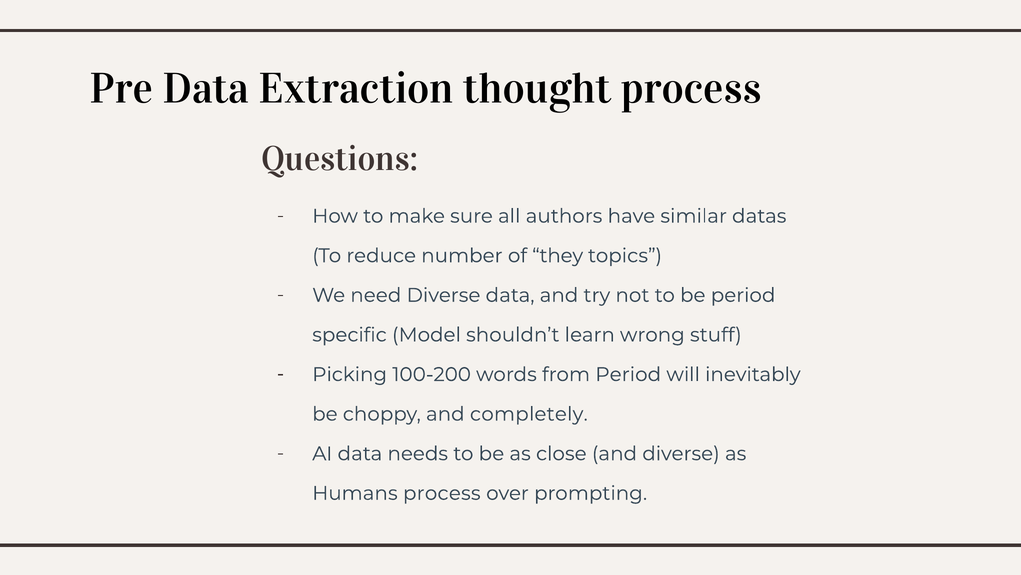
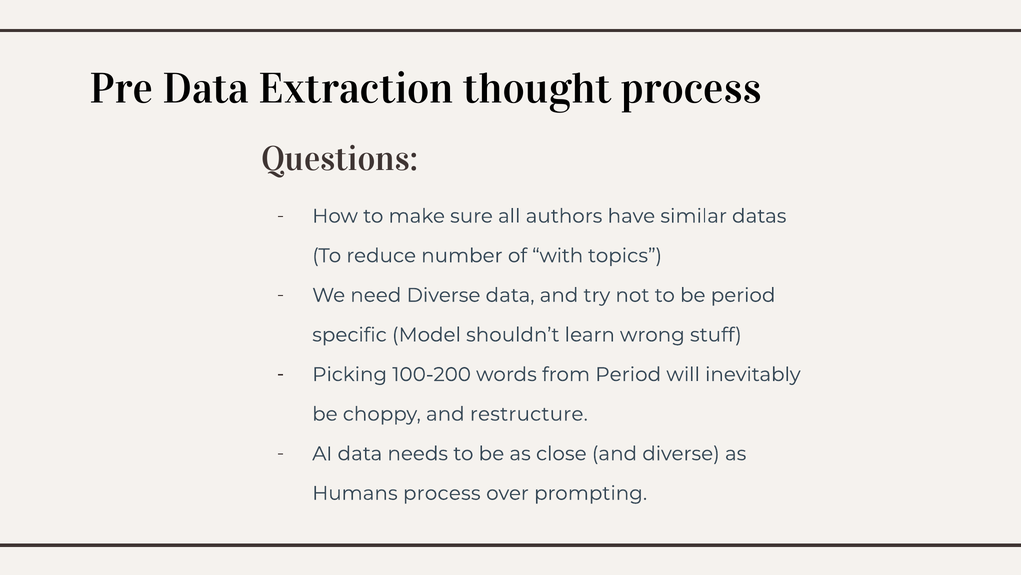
they: they -> with (558, 255)
completely: completely -> restructure (529, 414)
